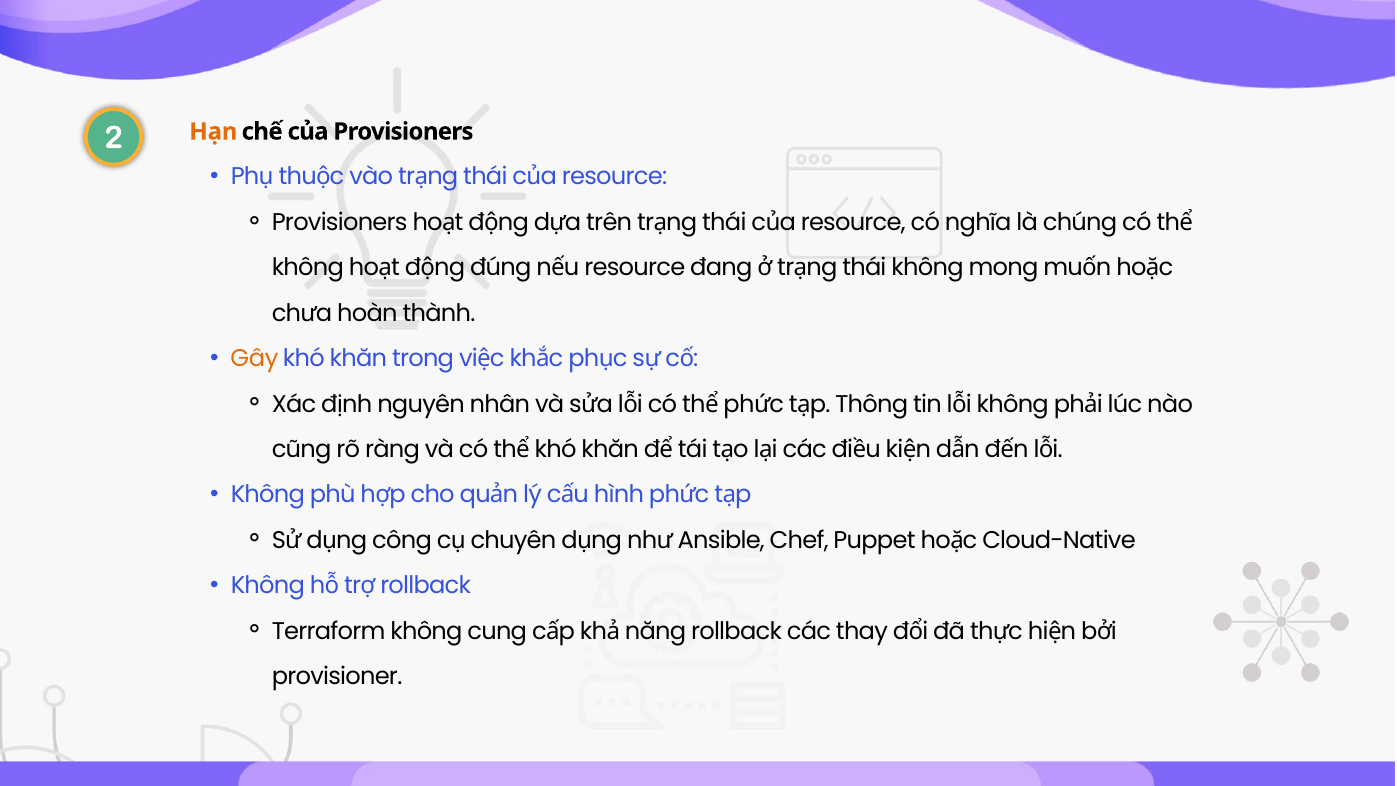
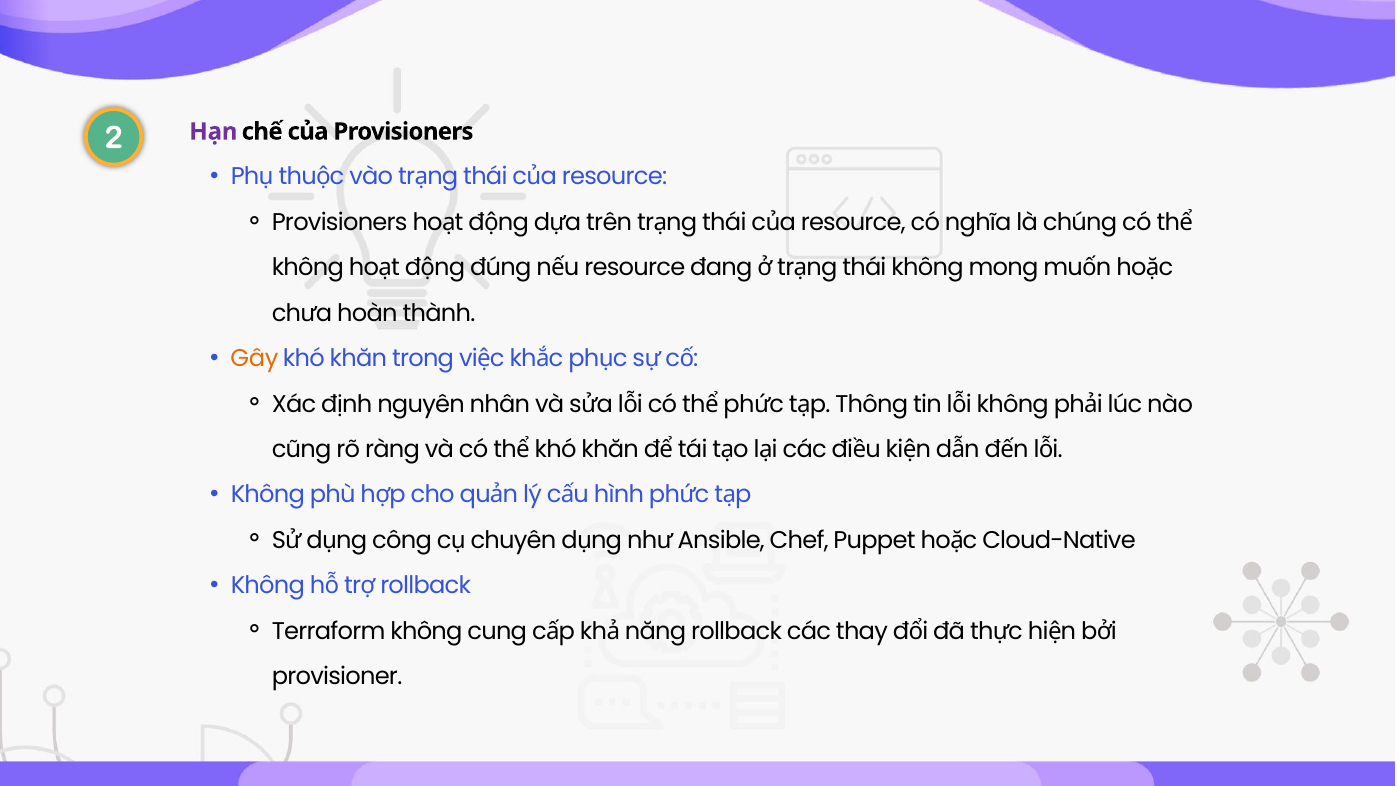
Hạn colour: orange -> purple (213, 132)
